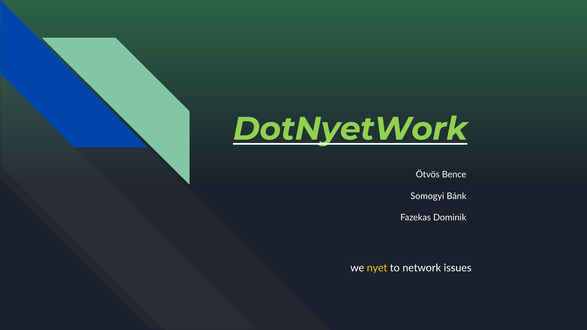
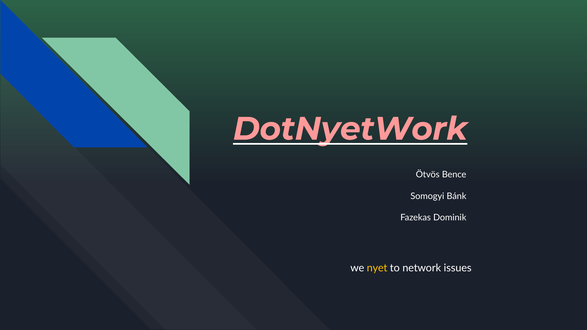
DotNyetWork colour: light green -> pink (350, 129)
